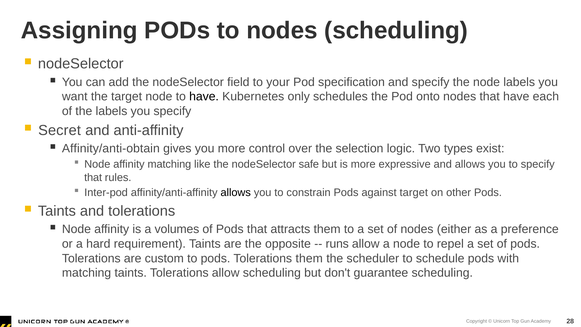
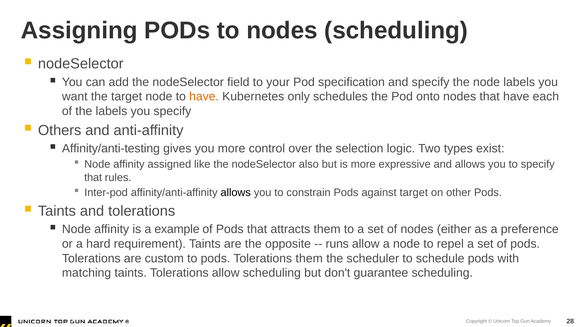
have colour: black -> orange (204, 97)
Secret: Secret -> Others (60, 130)
Affinity/anti-obtain: Affinity/anti-obtain -> Affinity/anti-testing (111, 148)
affinity matching: matching -> assigned (169, 164)
safe: safe -> also (309, 164)
volumes: volumes -> example (177, 229)
